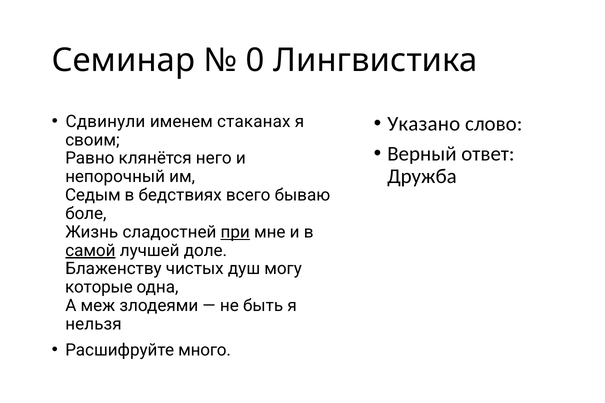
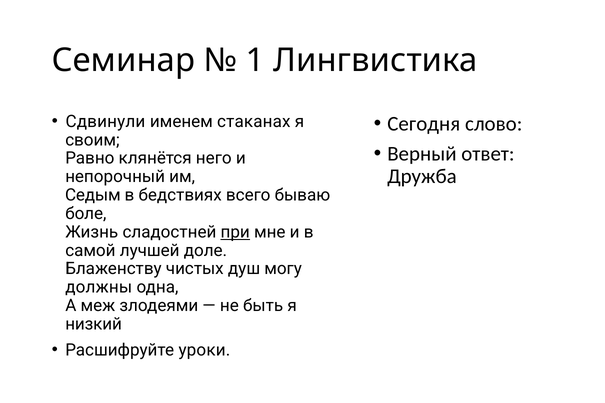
0: 0 -> 1 (255, 60)
Указано: Указано -> Сегодня (424, 124)
самой underline: present -> none (90, 251)
которые: которые -> должны (99, 287)
нельзя: нельзя -> низкий (94, 324)
много: много -> уроки (204, 350)
